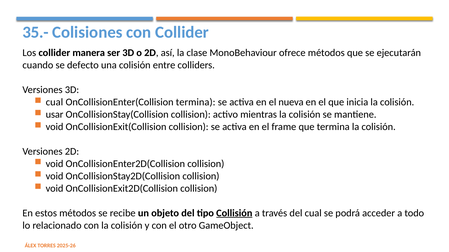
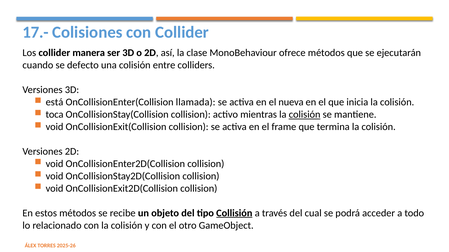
35.-: 35.- -> 17.- (36, 32)
cual: cual -> está (54, 102)
OnCollisionEnter(Collision termina: termina -> llamada (196, 102)
usar: usar -> toca (55, 115)
colisión underline: none -> present (305, 115)
